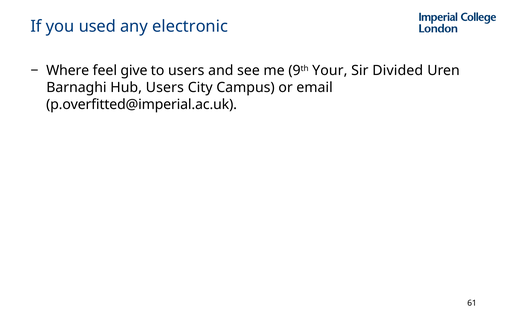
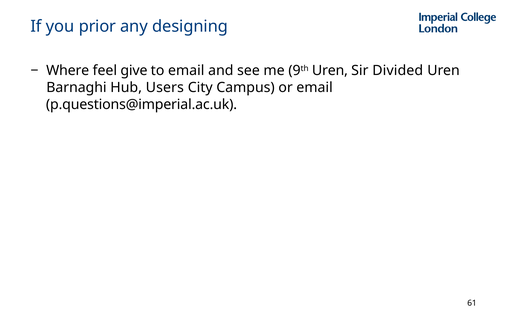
used: used -> prior (97, 26)
electronic: electronic -> designing (190, 26)
to users: users -> email (186, 71)
9th Your: Your -> Uren (330, 71)
p.overfitted@imperial.ac.uk: p.overfitted@imperial.ac.uk -> p.questions@imperial.ac.uk (142, 104)
